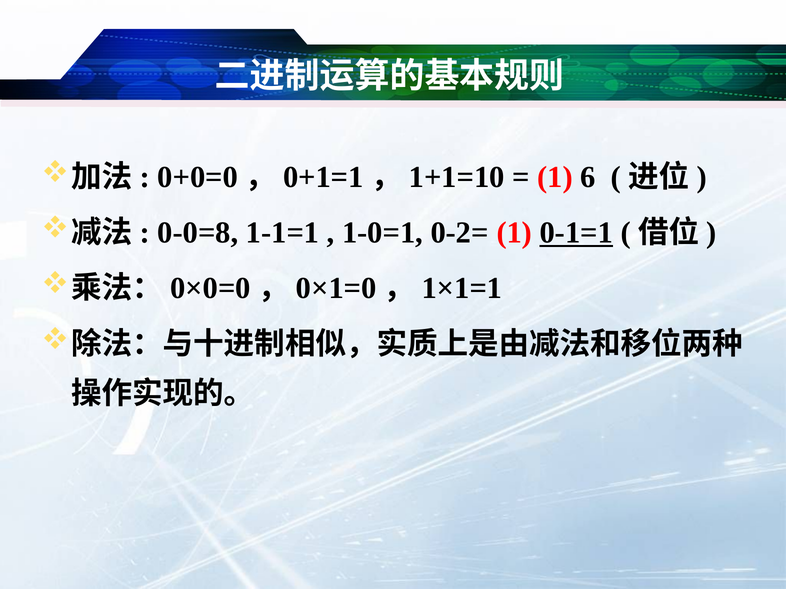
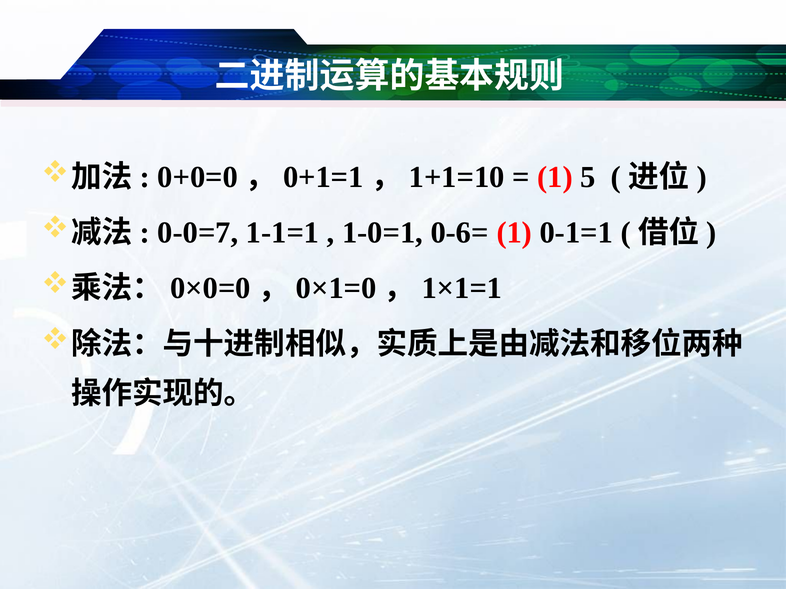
6: 6 -> 5 (588, 177)
0-0=8: 0-0=8 -> 0-0=7 (198, 233)
0-2=: 0-2= -> 0-6= (460, 233)
0-1=1 underline: present -> none (576, 233)
